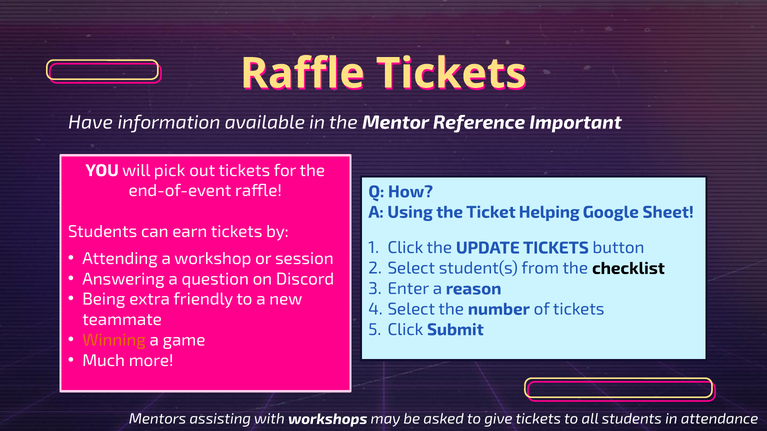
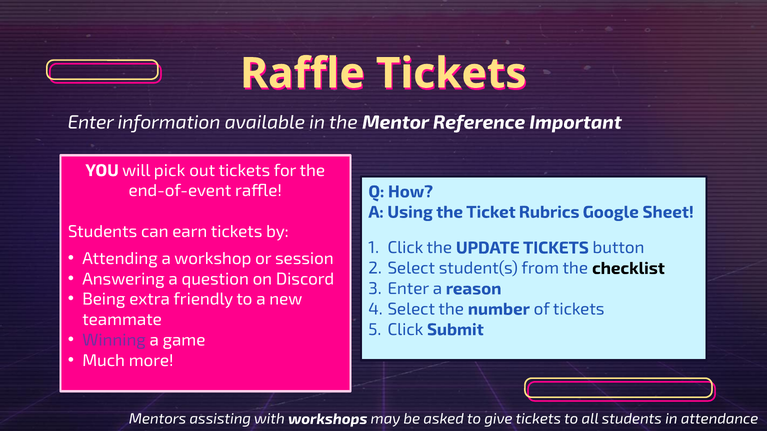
Have: Have -> Enter (91, 122)
Helping: Helping -> Rubrics (549, 212)
Winning colour: orange -> purple (114, 341)
